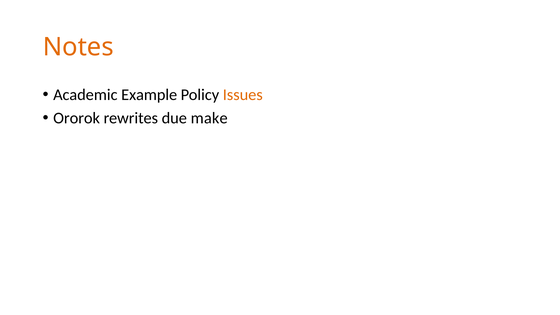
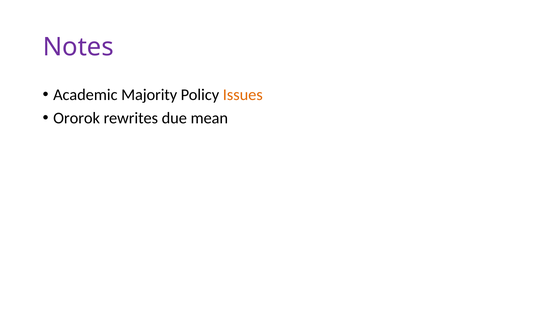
Notes colour: orange -> purple (78, 47)
Example: Example -> Majority (149, 95)
make: make -> mean (209, 118)
